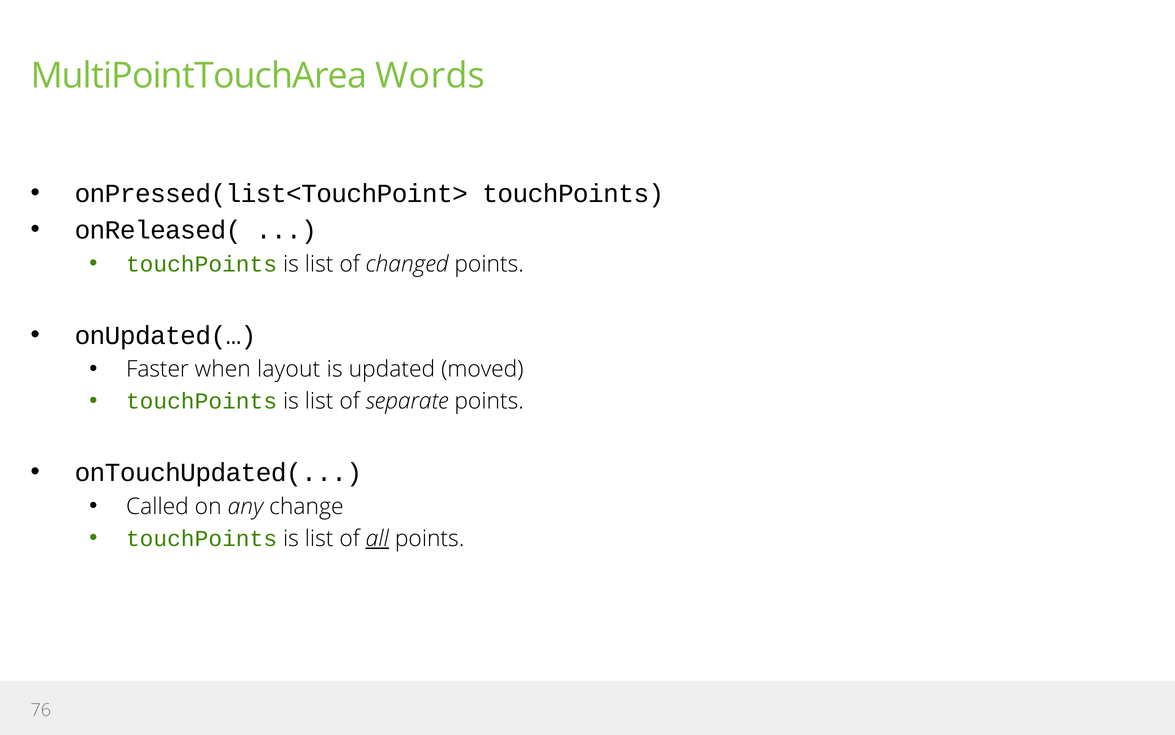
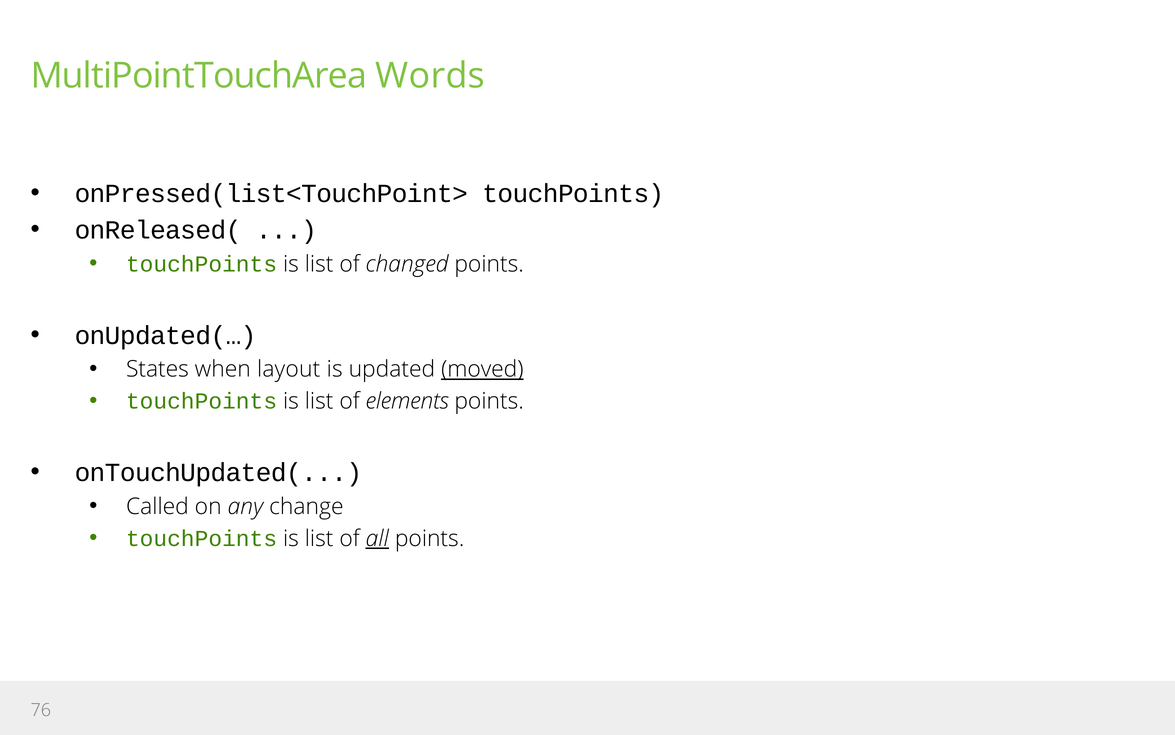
Faster: Faster -> States (157, 369)
moved underline: none -> present (482, 369)
separate: separate -> elements (407, 401)
